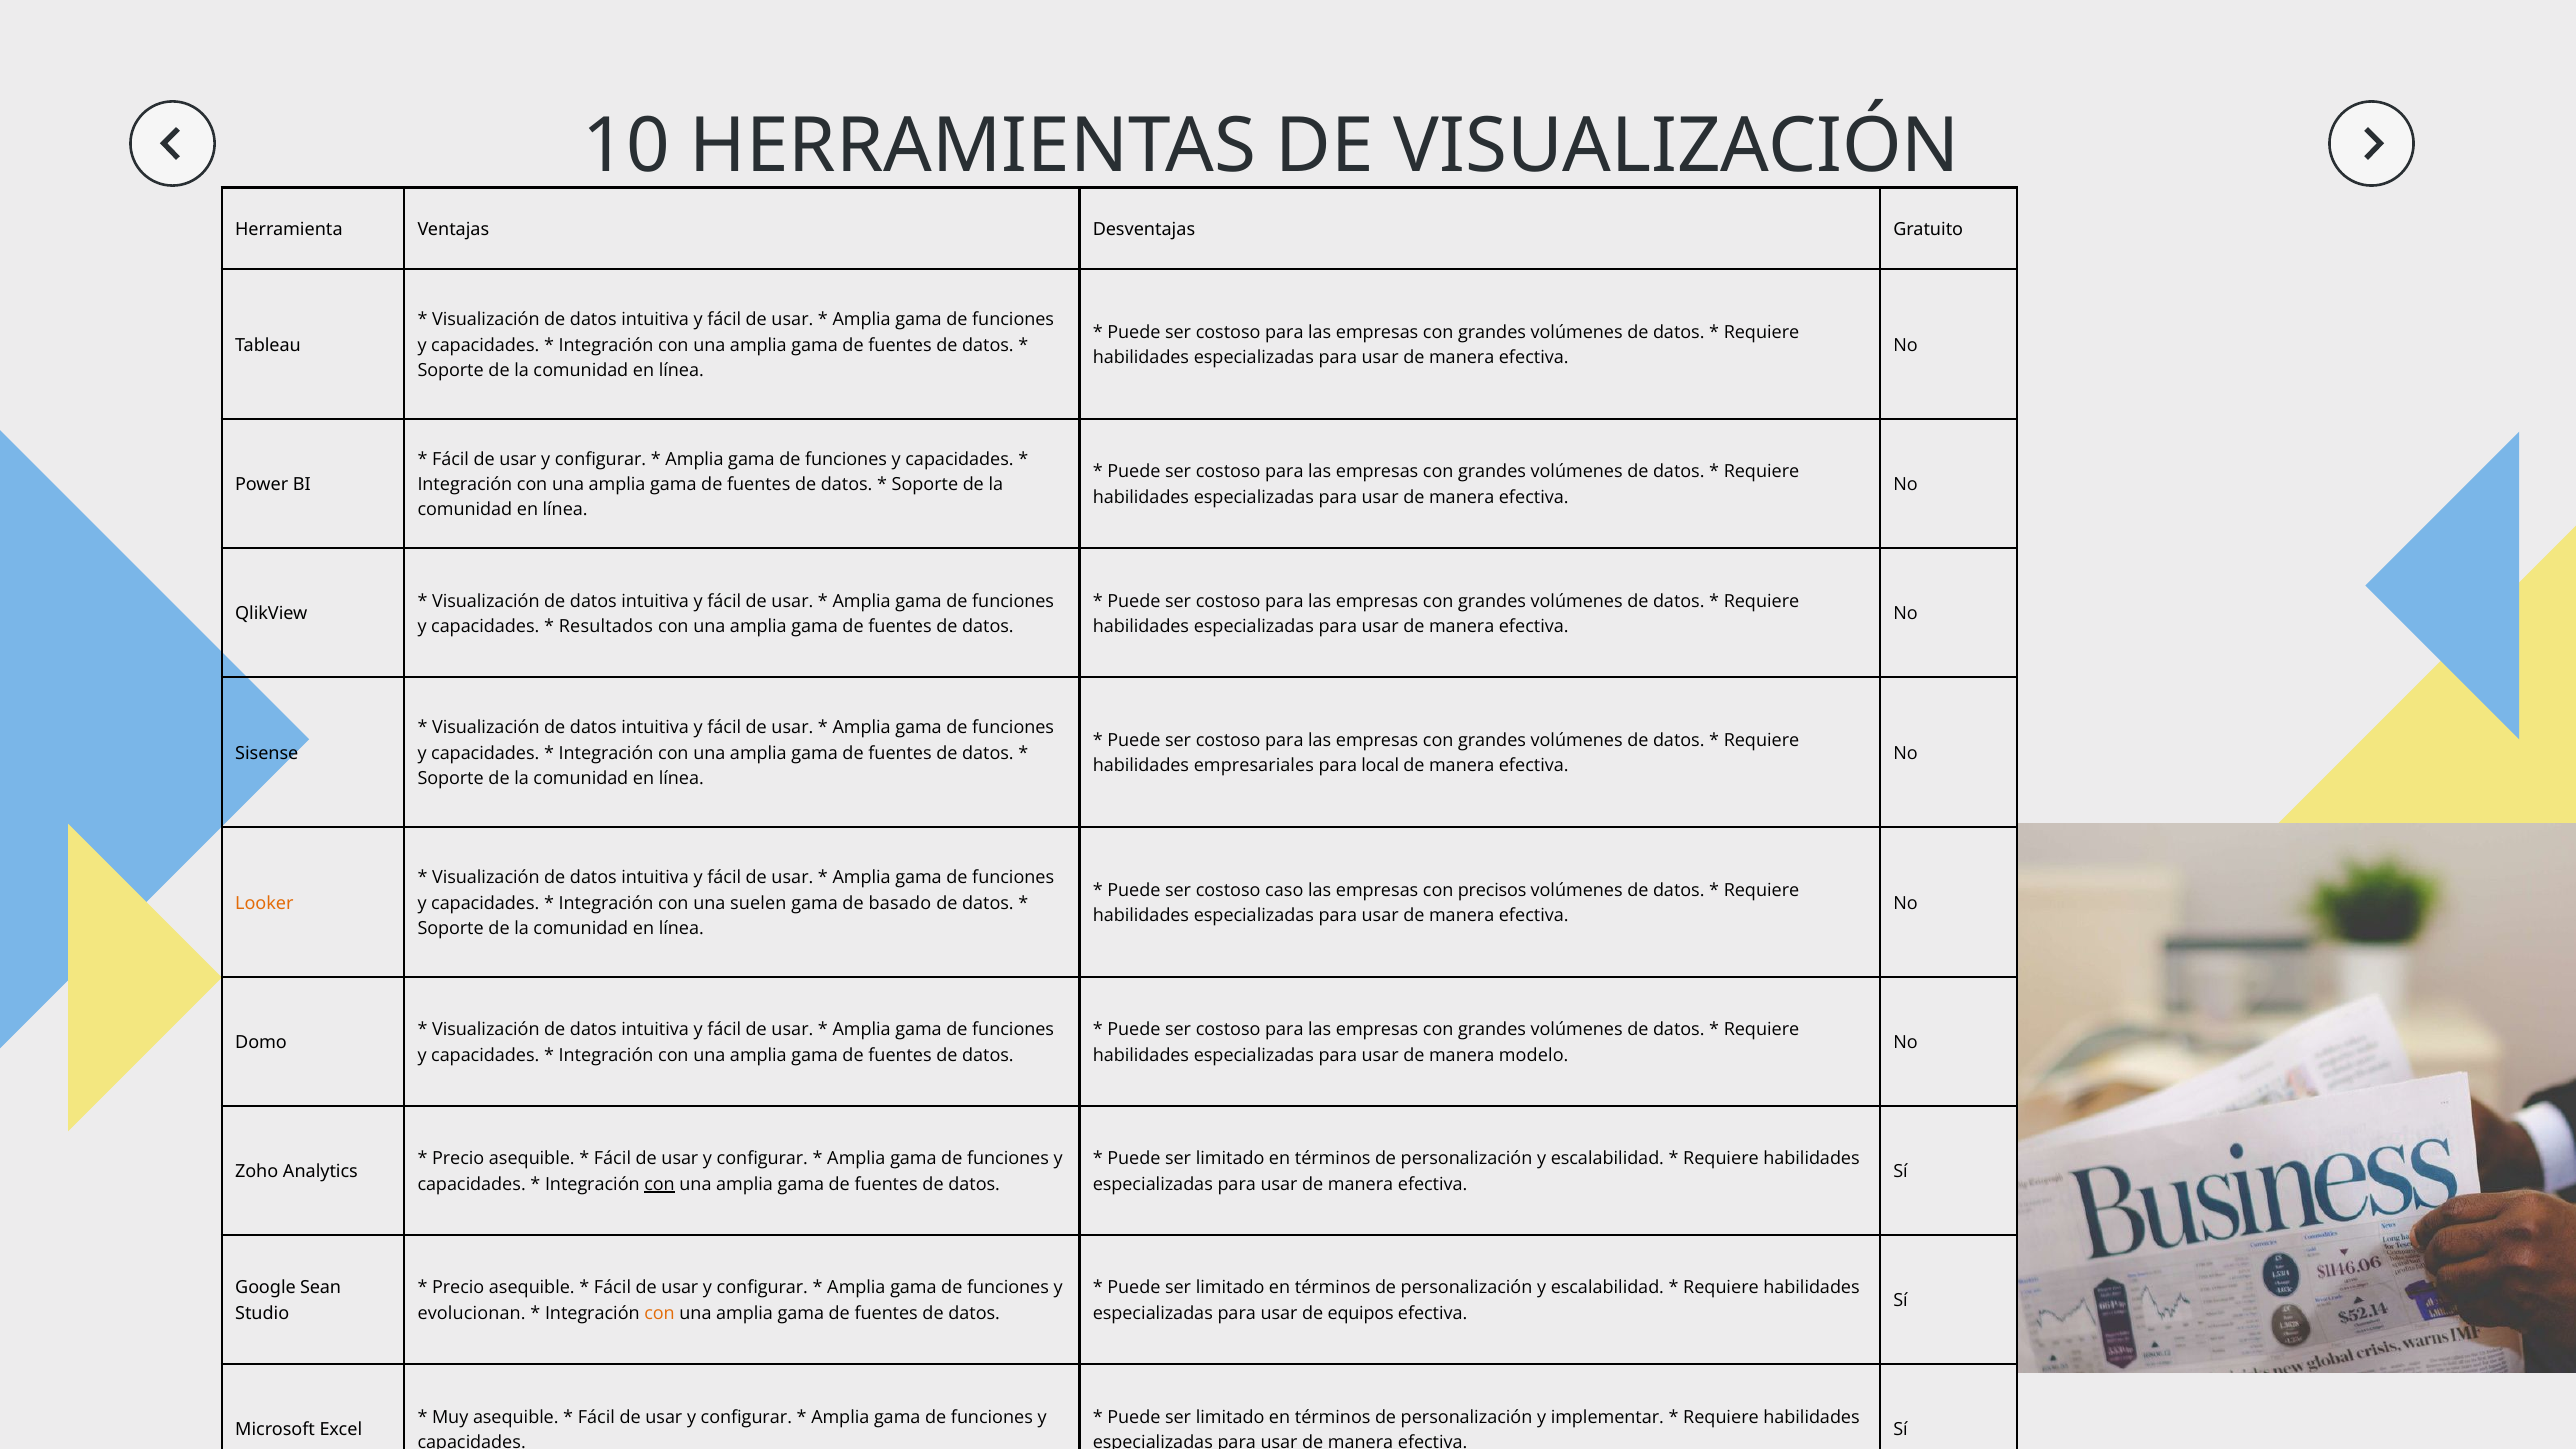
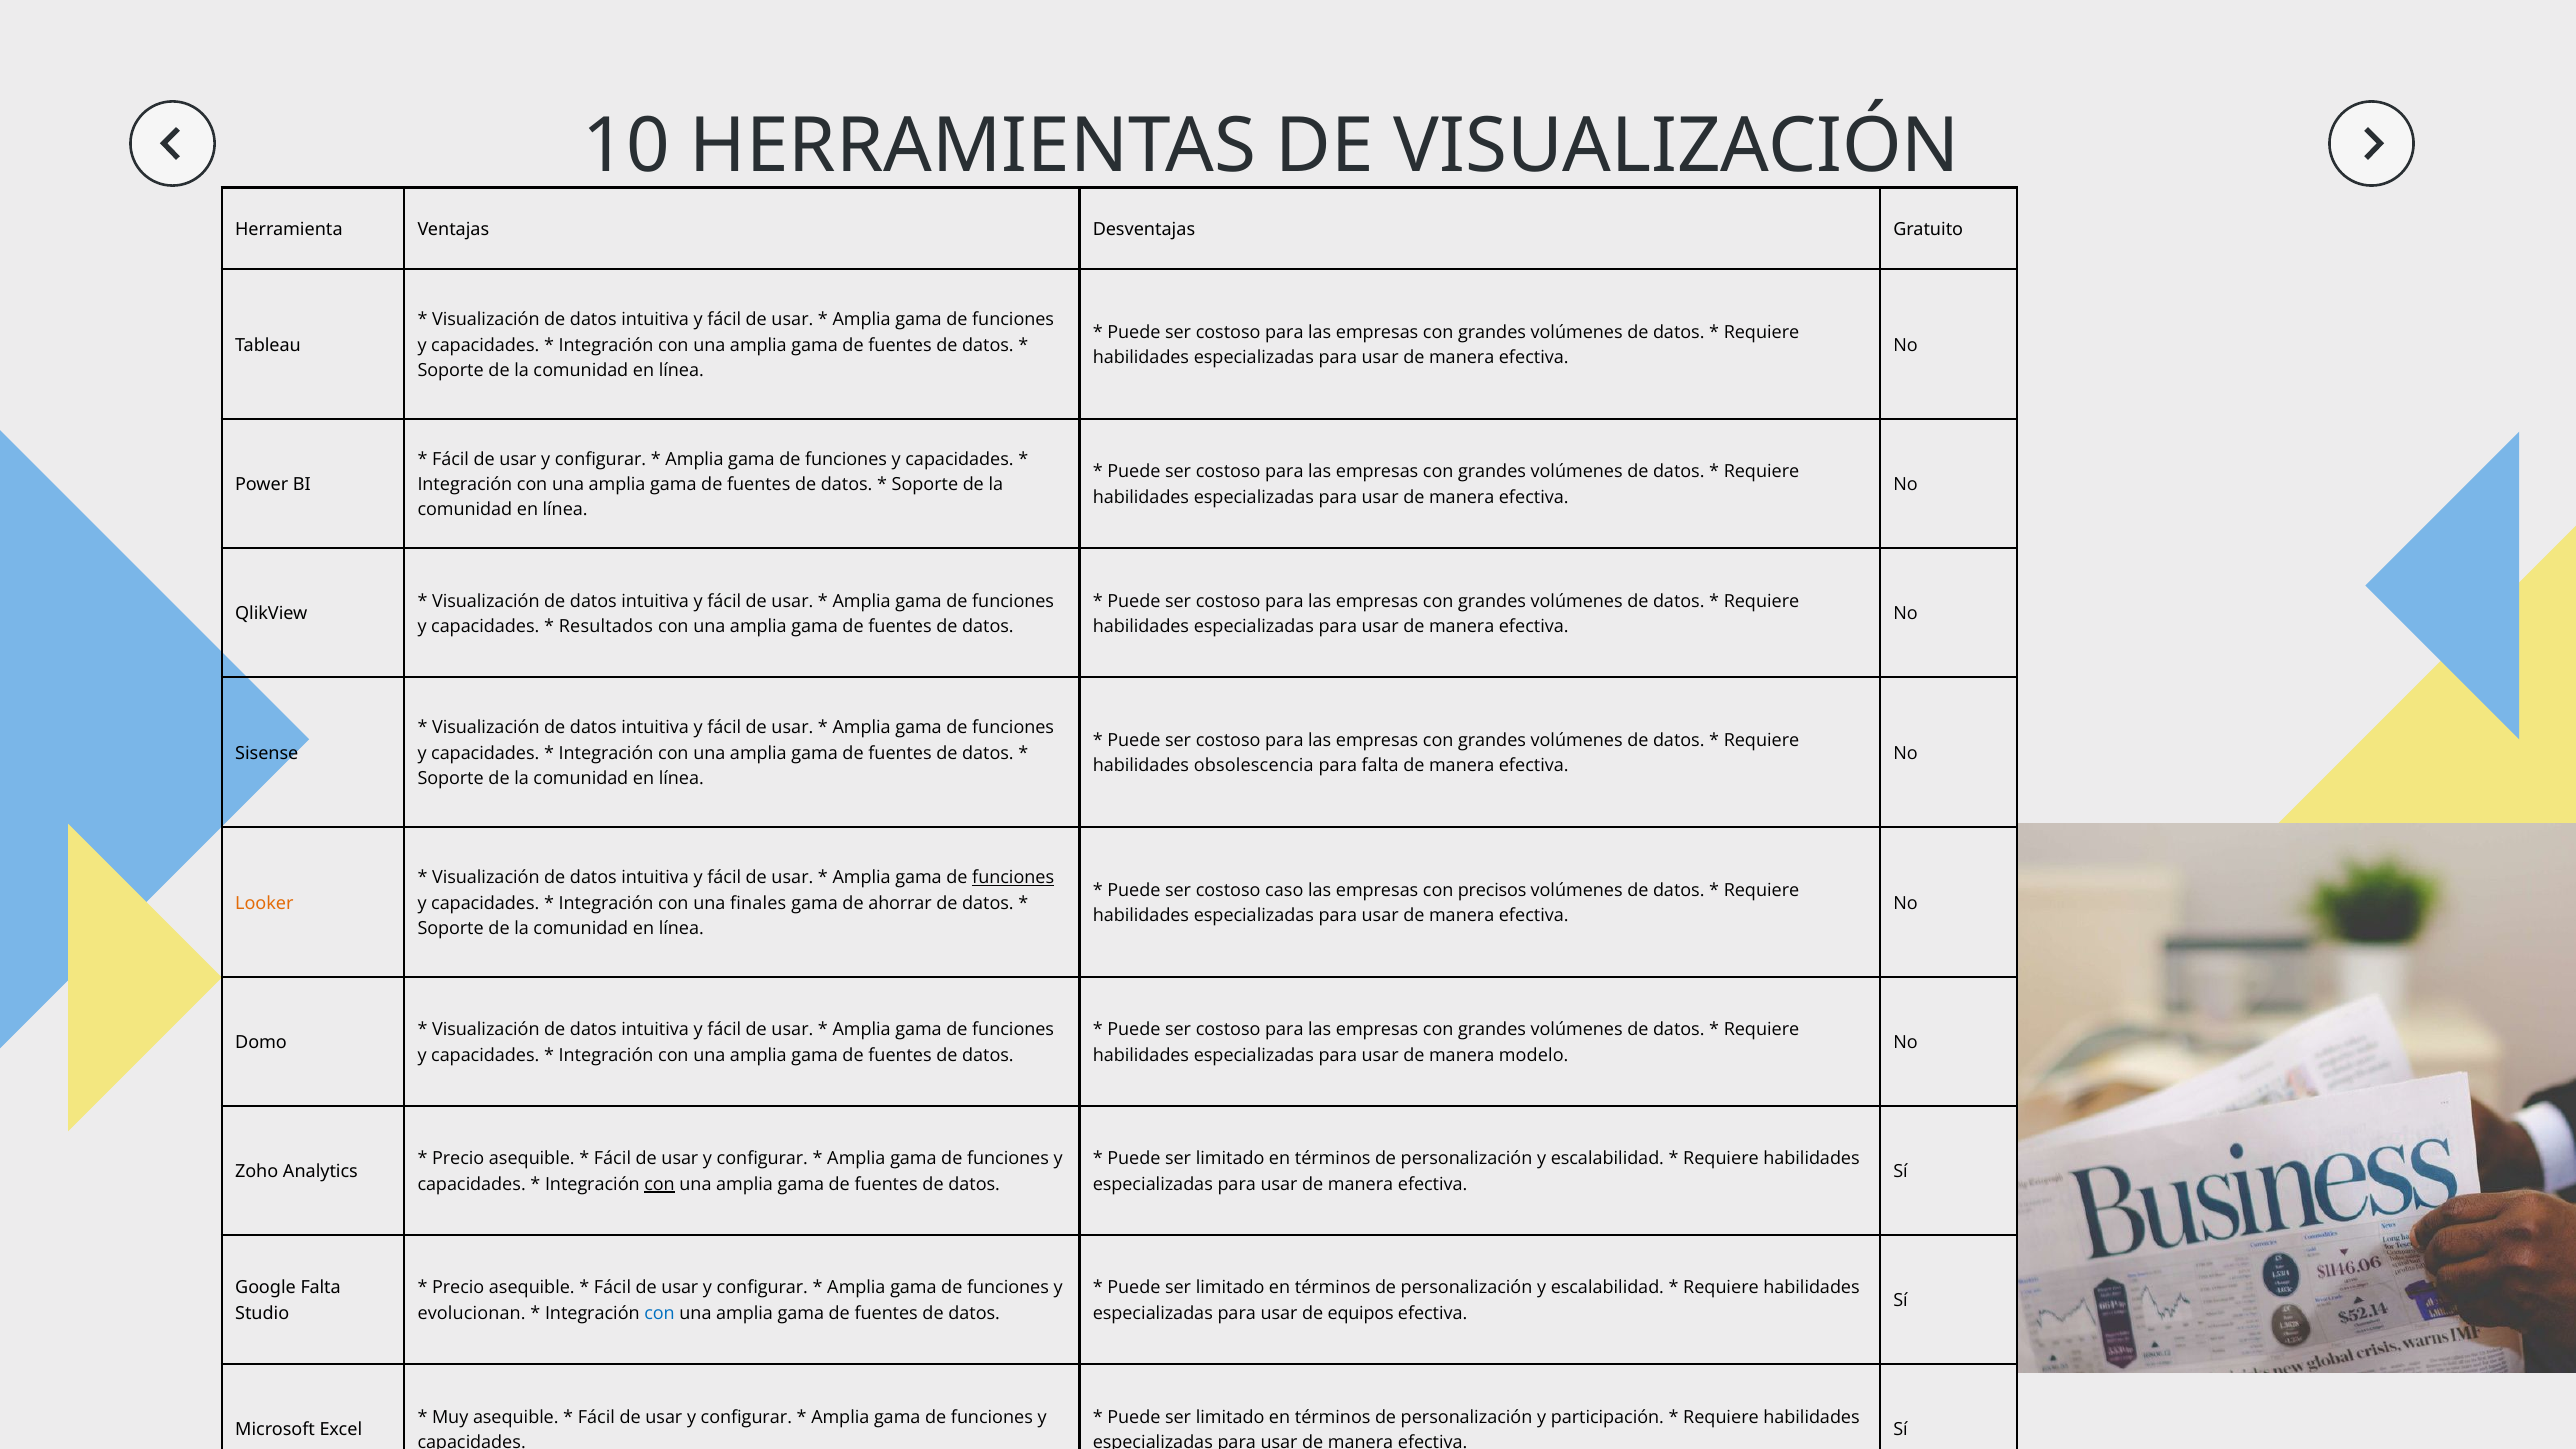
empresariales: empresariales -> obsolescencia (1254, 766)
para local: local -> falta (1380, 766)
funciones underline: none -> present (1013, 878)
suelen: suelen -> finales (758, 903)
basado: basado -> ahorrar (900, 903)
Google Sean: Sean -> Falta (321, 1288)
con colour: orange -> blue (660, 1313)
implementar: implementar -> participación (1607, 1417)
